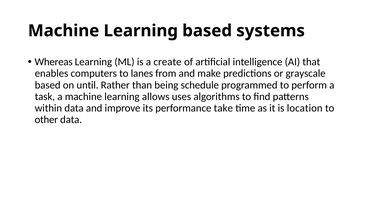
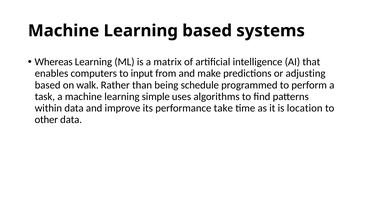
create: create -> matrix (168, 62)
lanes: lanes -> input (142, 73)
grayscale: grayscale -> adjusting (306, 73)
until: until -> walk (88, 85)
allows: allows -> simple (156, 96)
